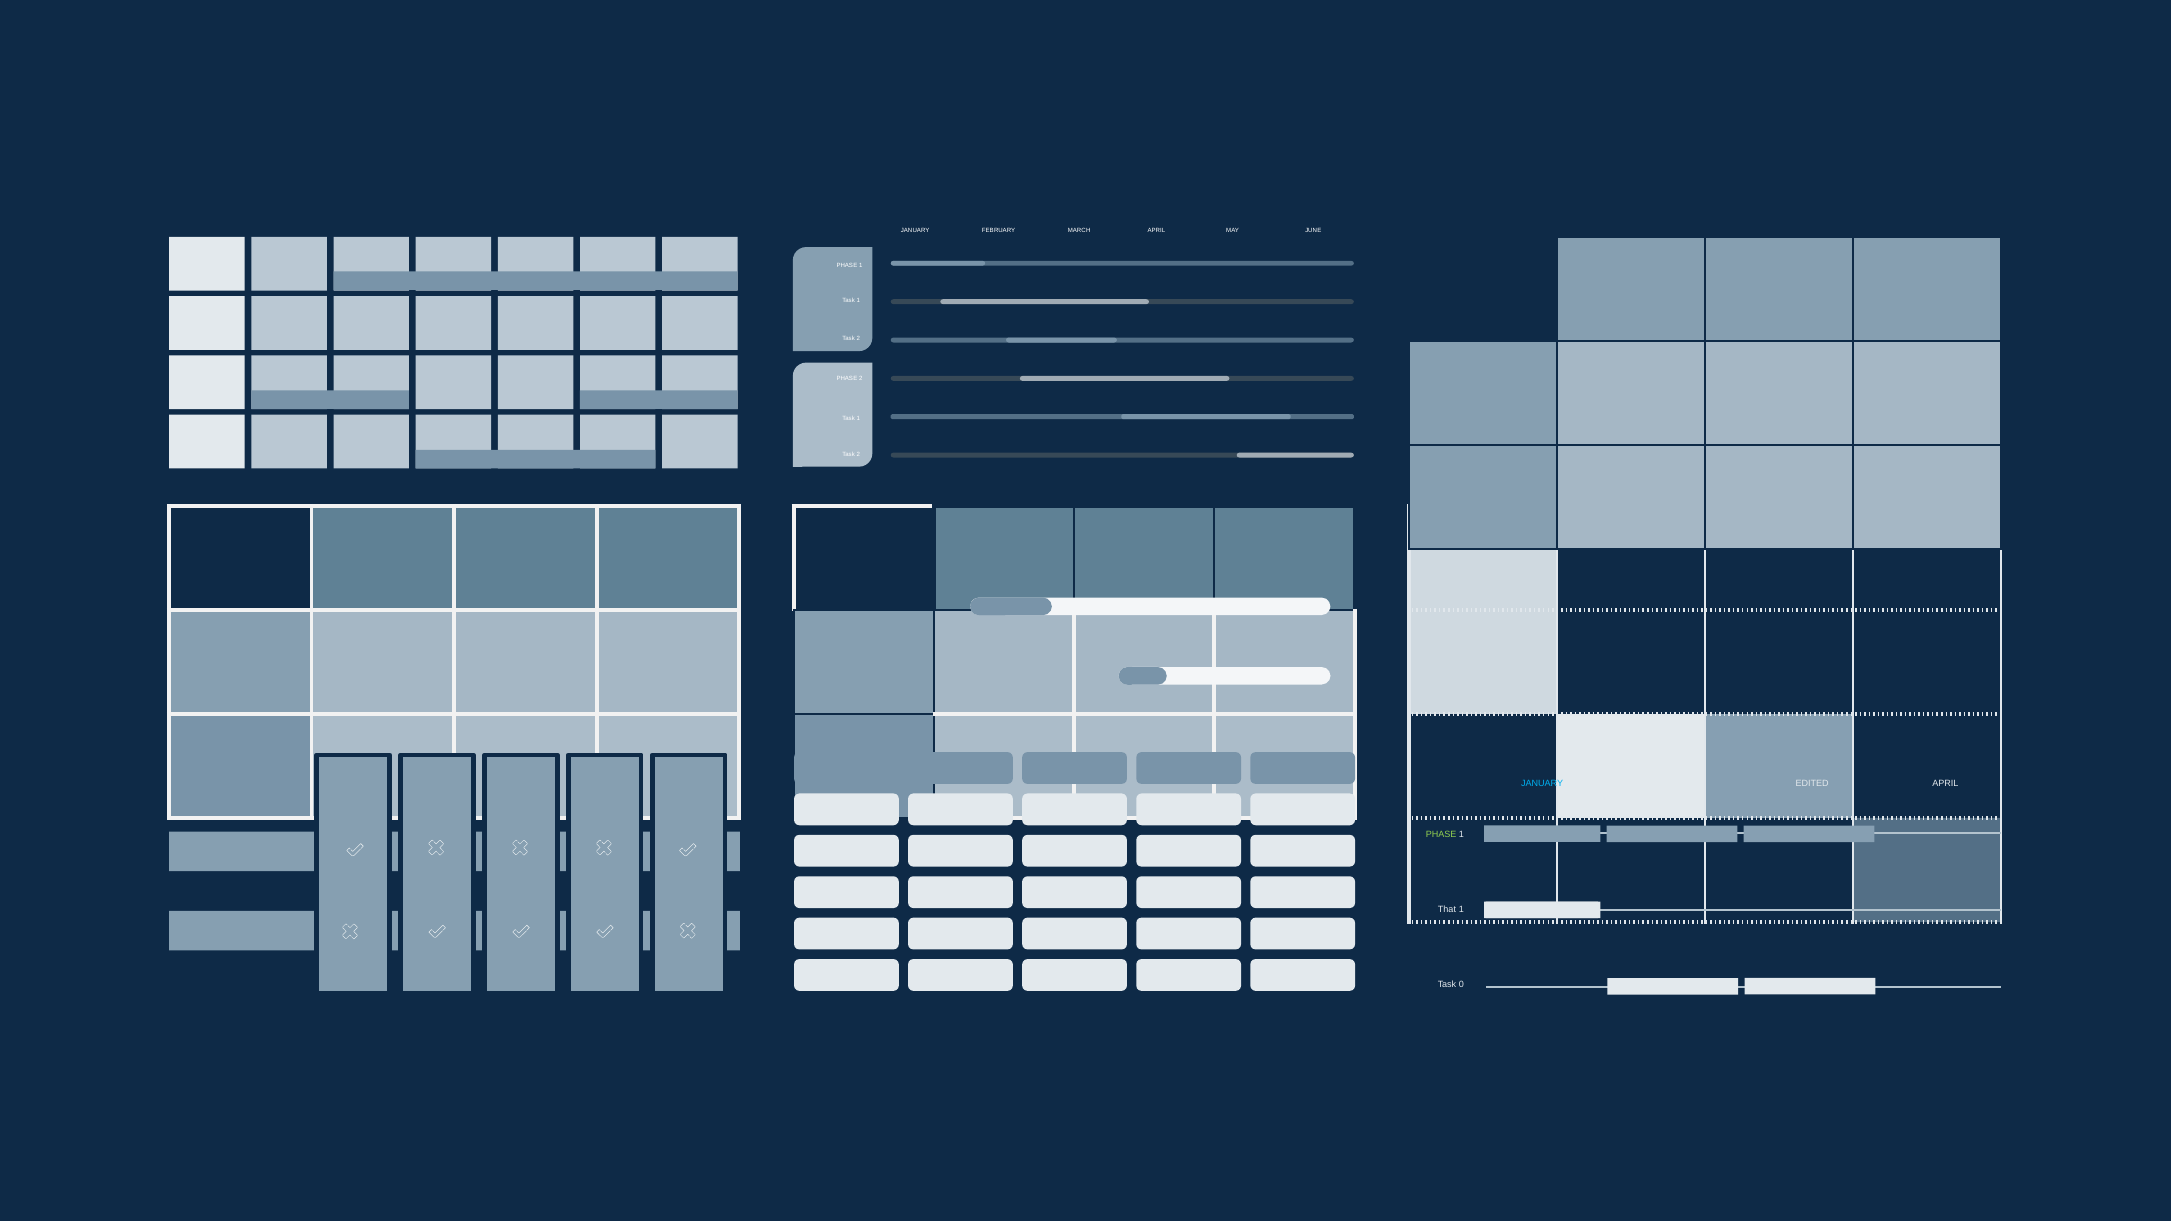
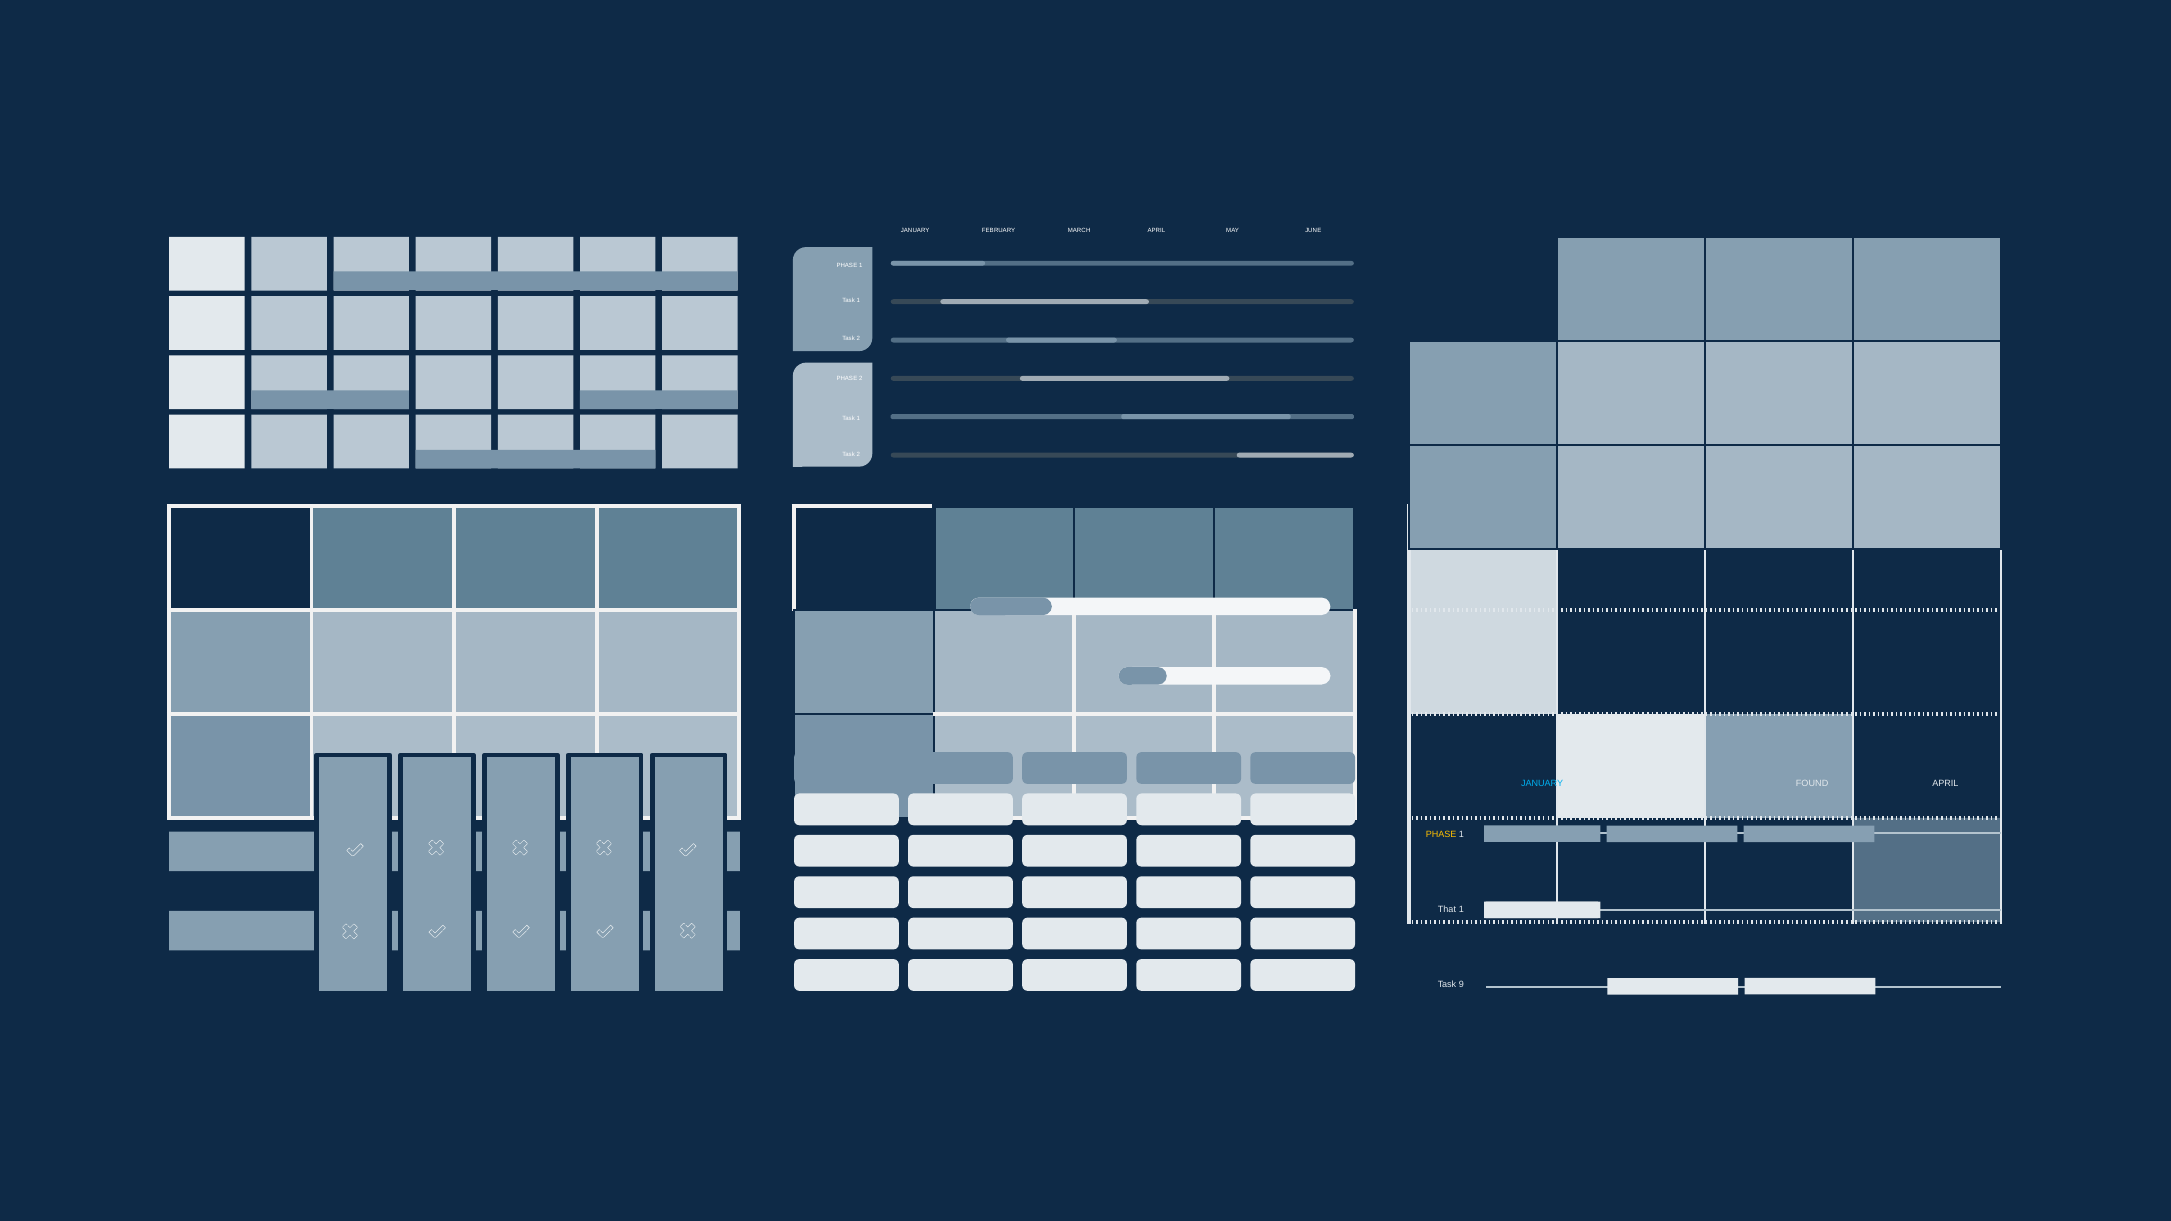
EDITED: EDITED -> FOUND (1812, 784)
PHASE colour: light green -> yellow (1441, 834)
0: 0 -> 9 (1461, 984)
